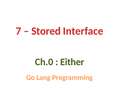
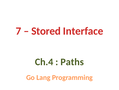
Ch.0: Ch.0 -> Ch.4 (44, 61)
Either: Either -> Paths (72, 61)
